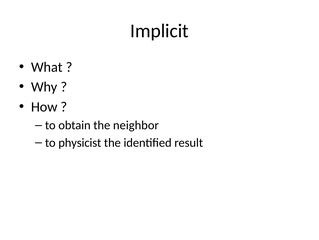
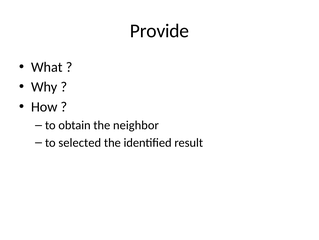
Implicit: Implicit -> Provide (160, 31)
physicist: physicist -> selected (80, 142)
